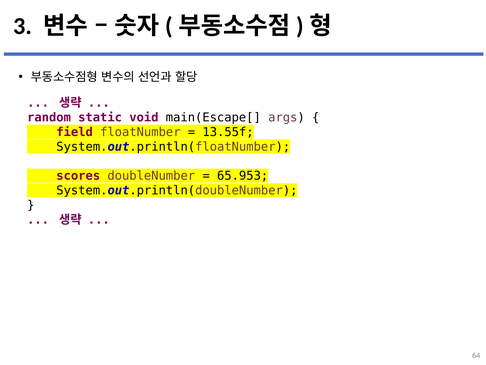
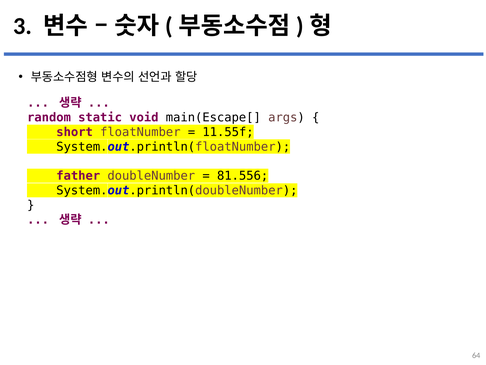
field: field -> short (75, 132)
13.55f: 13.55f -> 11.55f (228, 132)
scores: scores -> father (78, 176)
65.953: 65.953 -> 81.556 (243, 176)
